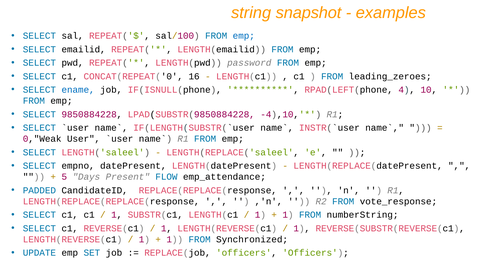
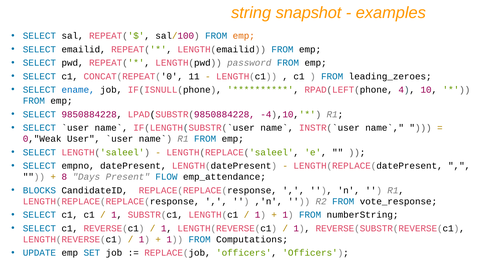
emp colour: blue -> orange (244, 36)
16: 16 -> 11 (194, 76)
5: 5 -> 8 (64, 177)
PADDED: PADDED -> BLOCKS (39, 190)
Synchronized: Synchronized -> Computations (252, 240)
